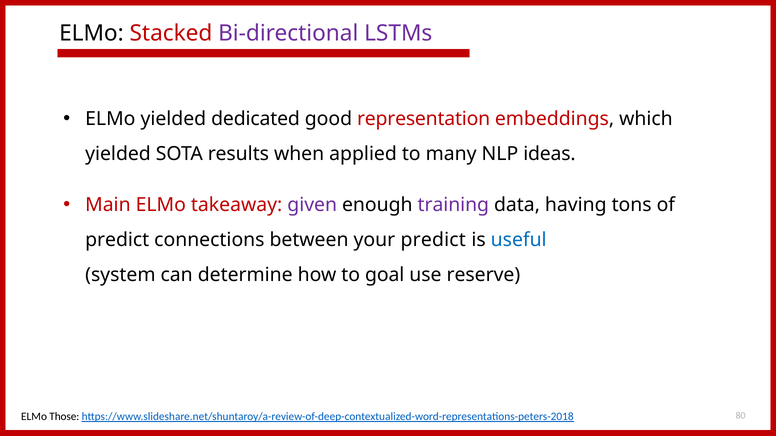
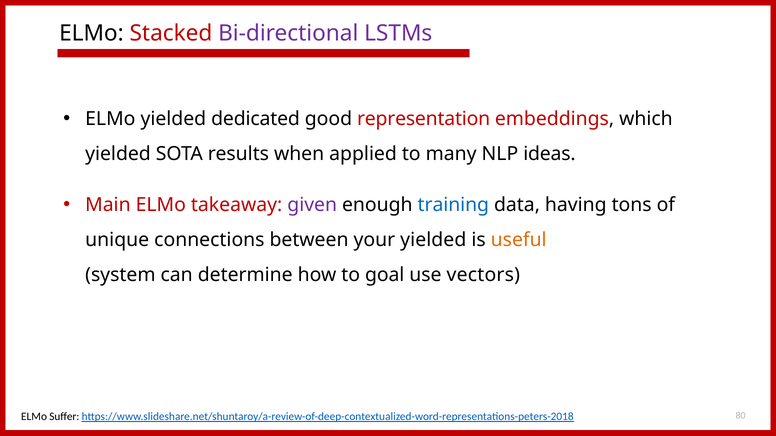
training colour: purple -> blue (453, 205)
predict: predict -> unique (117, 240)
your predict: predict -> yielded (433, 240)
useful colour: blue -> orange (519, 240)
reserve: reserve -> vectors (483, 275)
Those: Those -> Suffer (64, 417)
